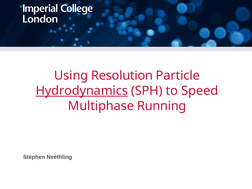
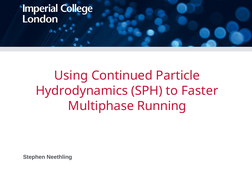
Resolution: Resolution -> Continued (122, 76)
Hydrodynamics underline: present -> none (82, 91)
Speed: Speed -> Faster (200, 91)
